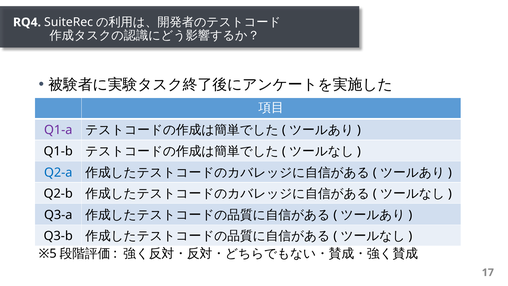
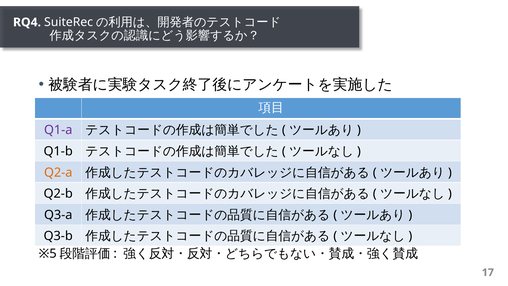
Q2-a colour: blue -> orange (58, 172)
